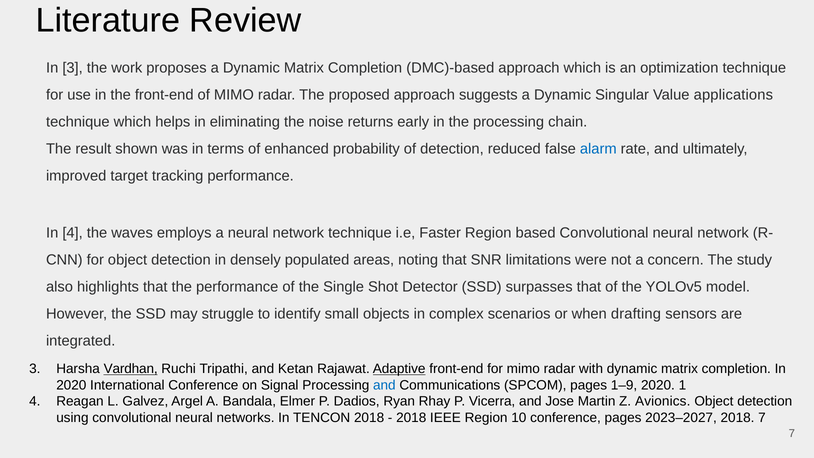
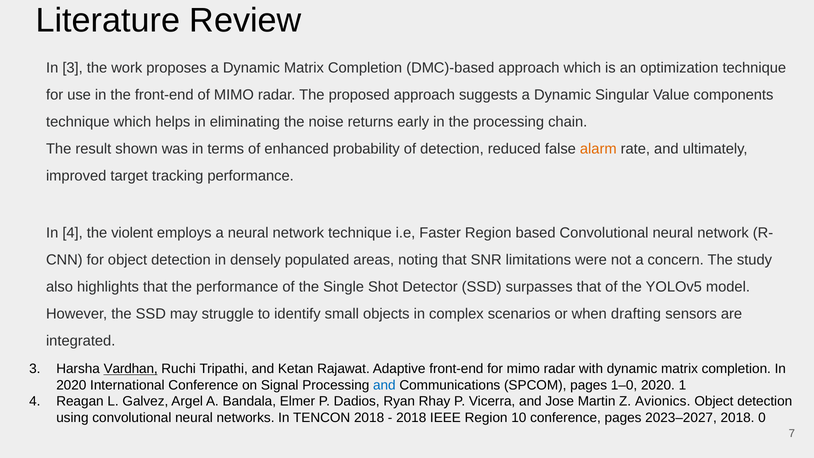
applications: applications -> components (733, 95)
alarm colour: blue -> orange (598, 149)
waves: waves -> violent (132, 233)
Adaptive underline: present -> none (399, 369)
1–9: 1–9 -> 1–0 (624, 385)
2018 7: 7 -> 0 (762, 418)
